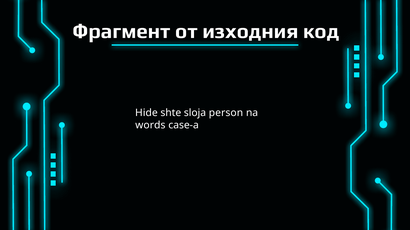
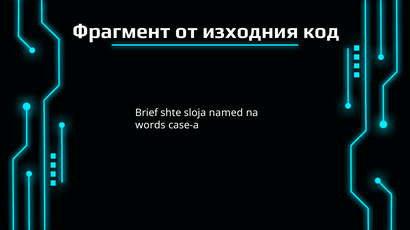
Hide: Hide -> Brief (147, 113)
person: person -> named (226, 113)
